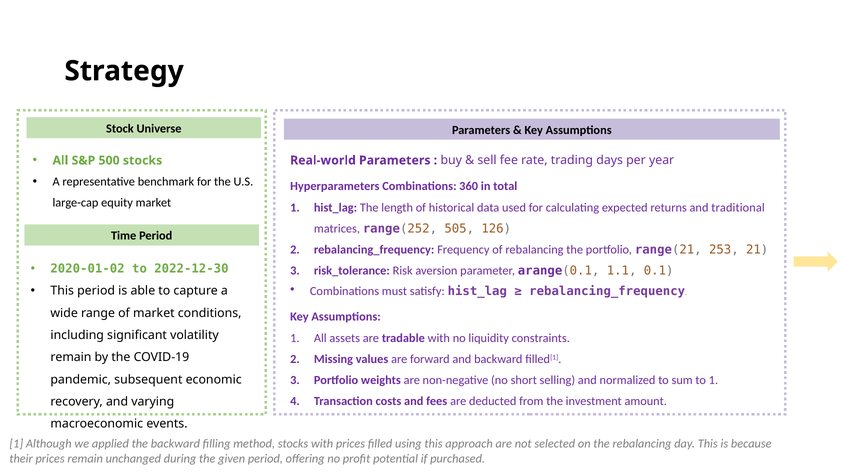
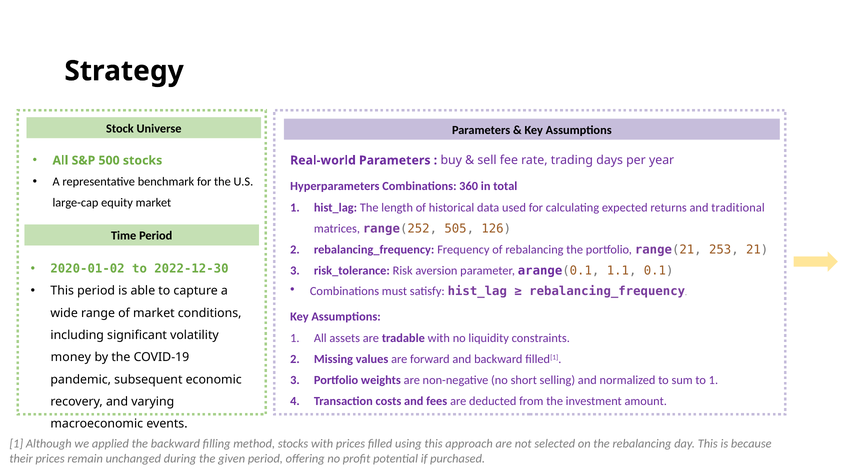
remain: remain -> money (71, 357)
